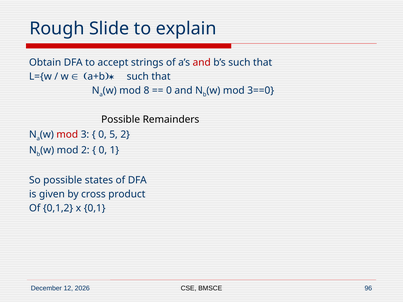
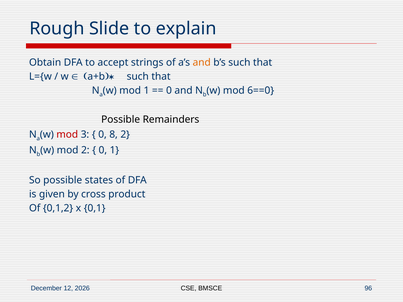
and colour: red -> orange (202, 63)
mod 8: 8 -> 1 (147, 91)
3==0: 3==0 -> 6==0 (261, 91)
5: 5 -> 8 (114, 135)
